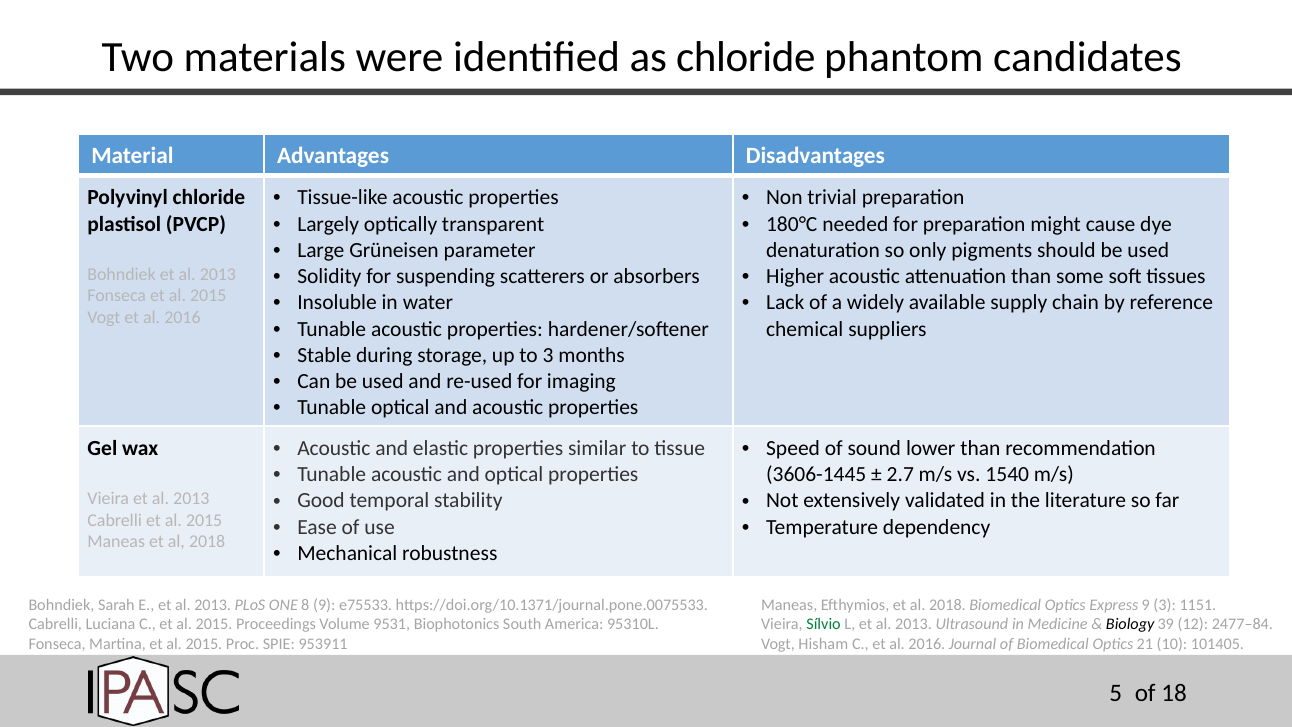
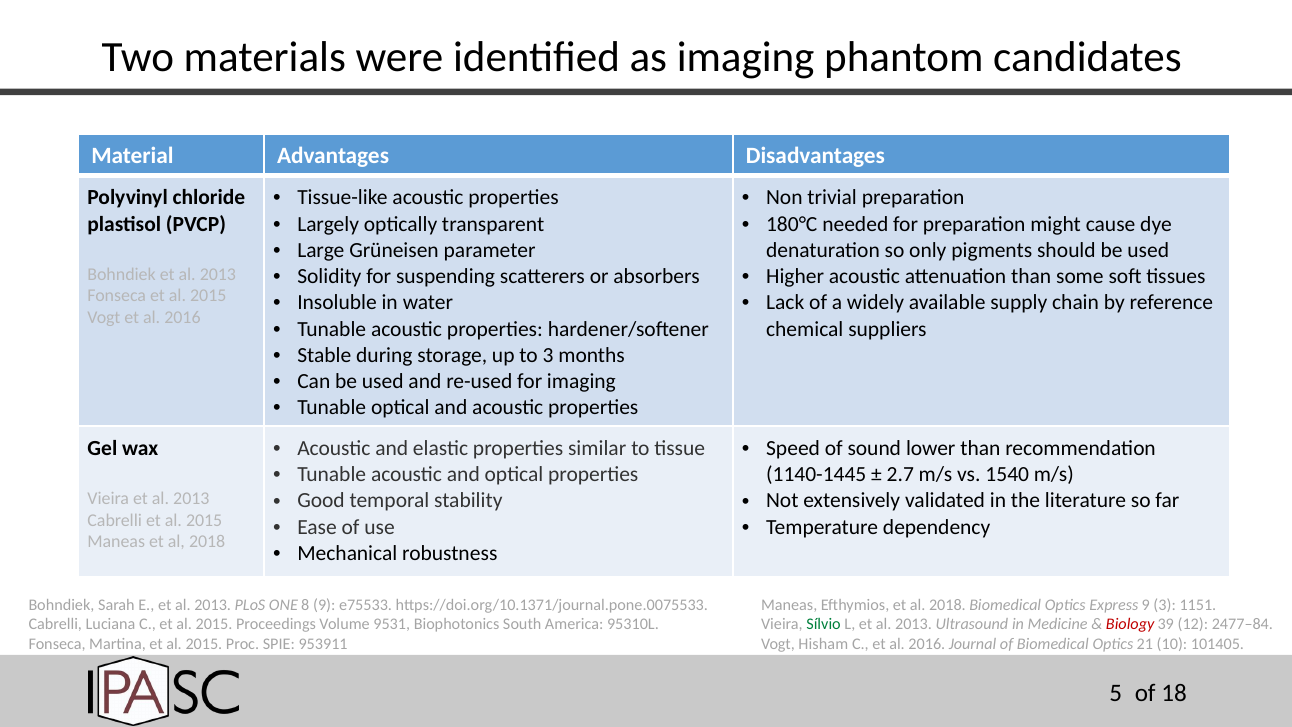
as chloride: chloride -> imaging (746, 58)
3606-1445: 3606-1445 -> 1140-1445 (816, 474)
Biology colour: black -> red (1130, 624)
